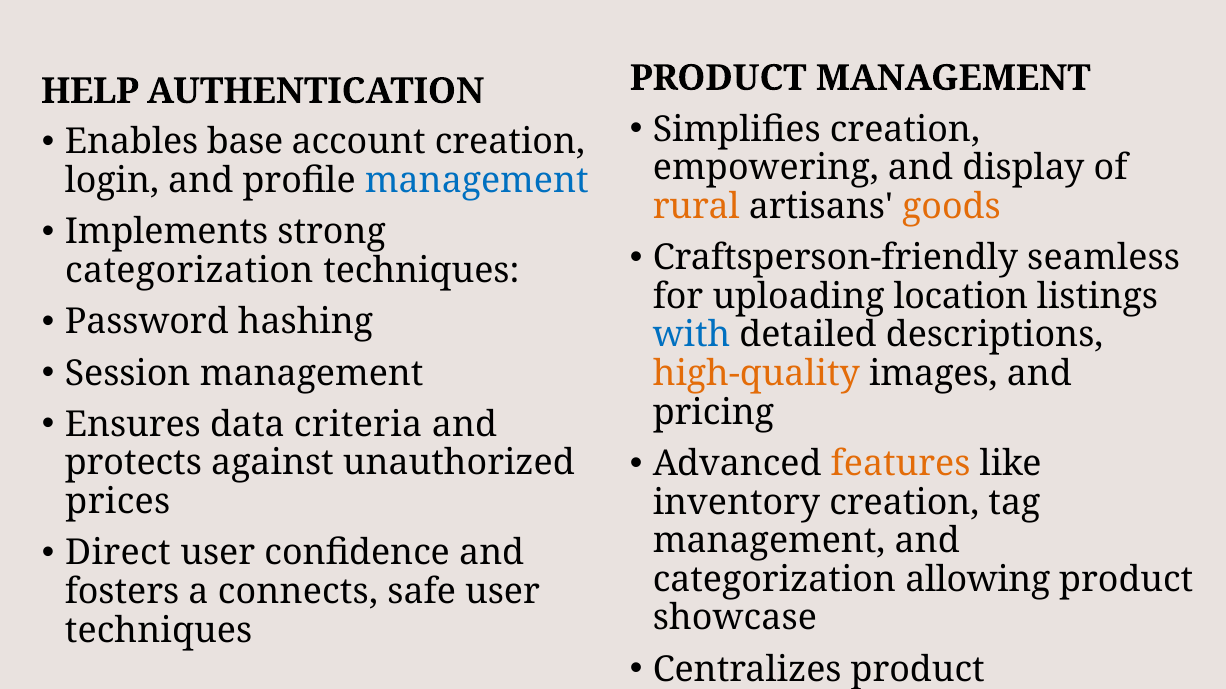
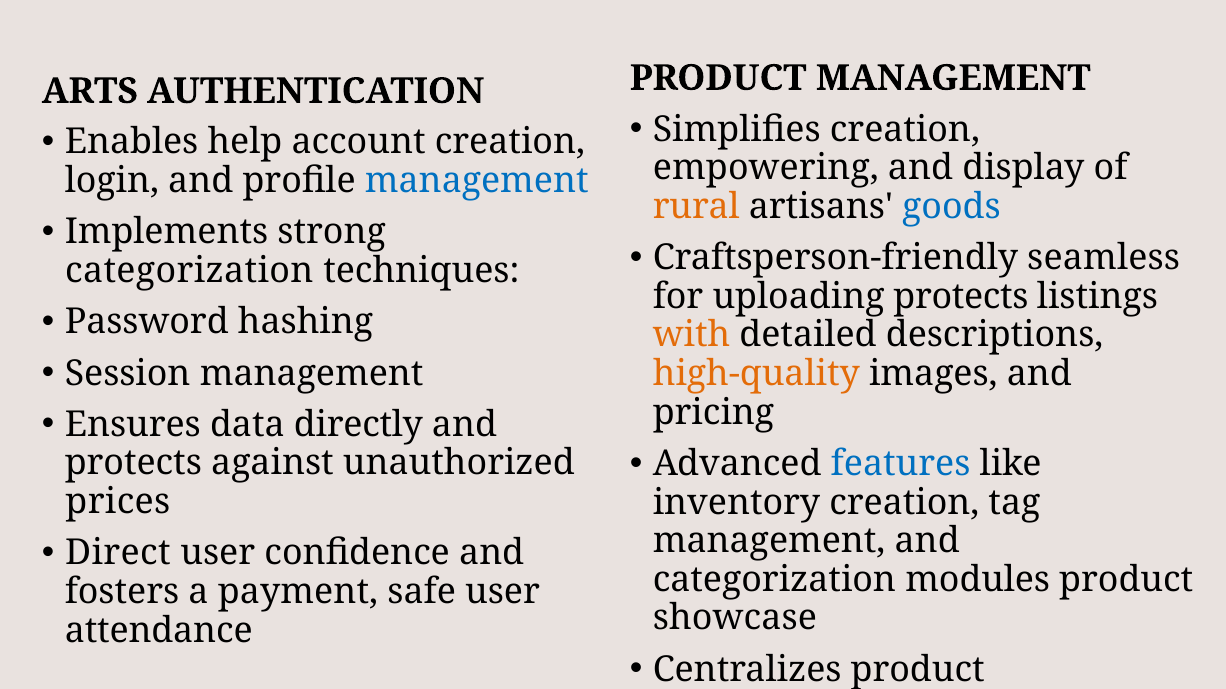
HELP: HELP -> ARTS (90, 91)
base: base -> help (245, 142)
goods colour: orange -> blue (951, 207)
uploading location: location -> protects (961, 297)
with colour: blue -> orange (692, 335)
criteria: criteria -> directly (358, 425)
features colour: orange -> blue (901, 464)
allowing: allowing -> modules (978, 580)
connects: connects -> payment (298, 592)
techniques: techniques -> attendance (159, 631)
